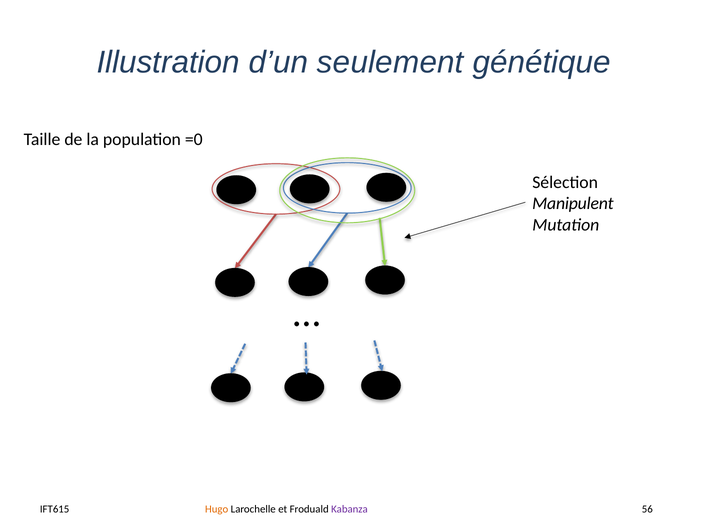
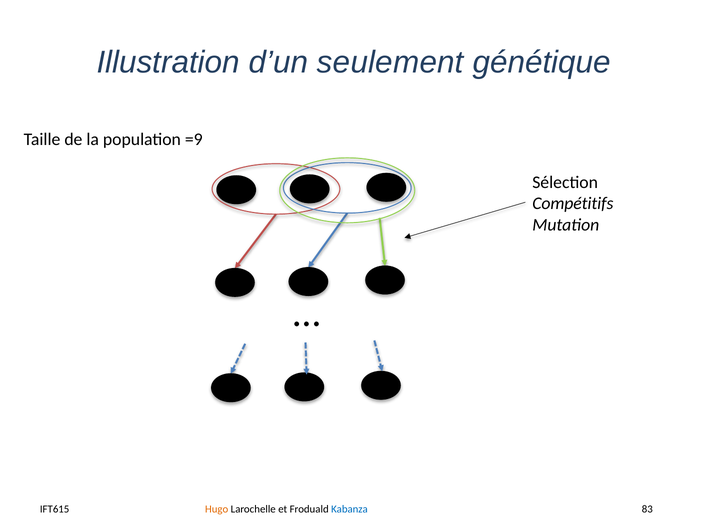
=0: =0 -> =9 (194, 139)
Manipulent: Manipulent -> Compétitifs (573, 203)
Kabanza colour: purple -> blue (349, 509)
56: 56 -> 83 (647, 509)
